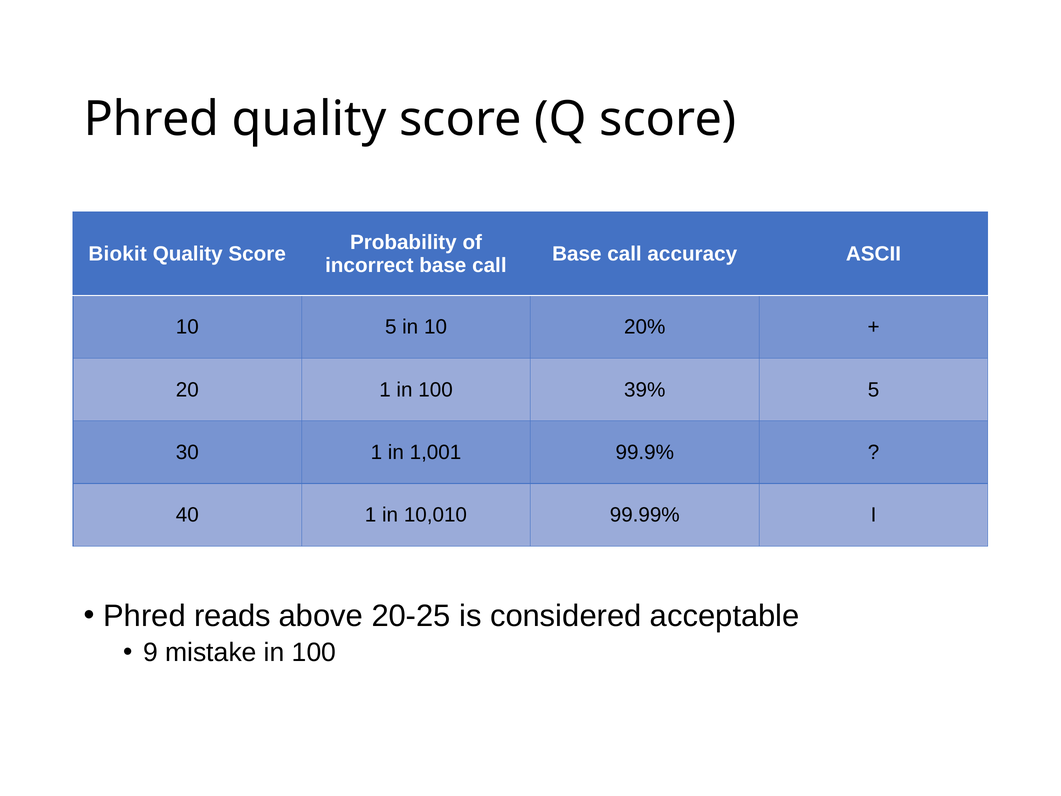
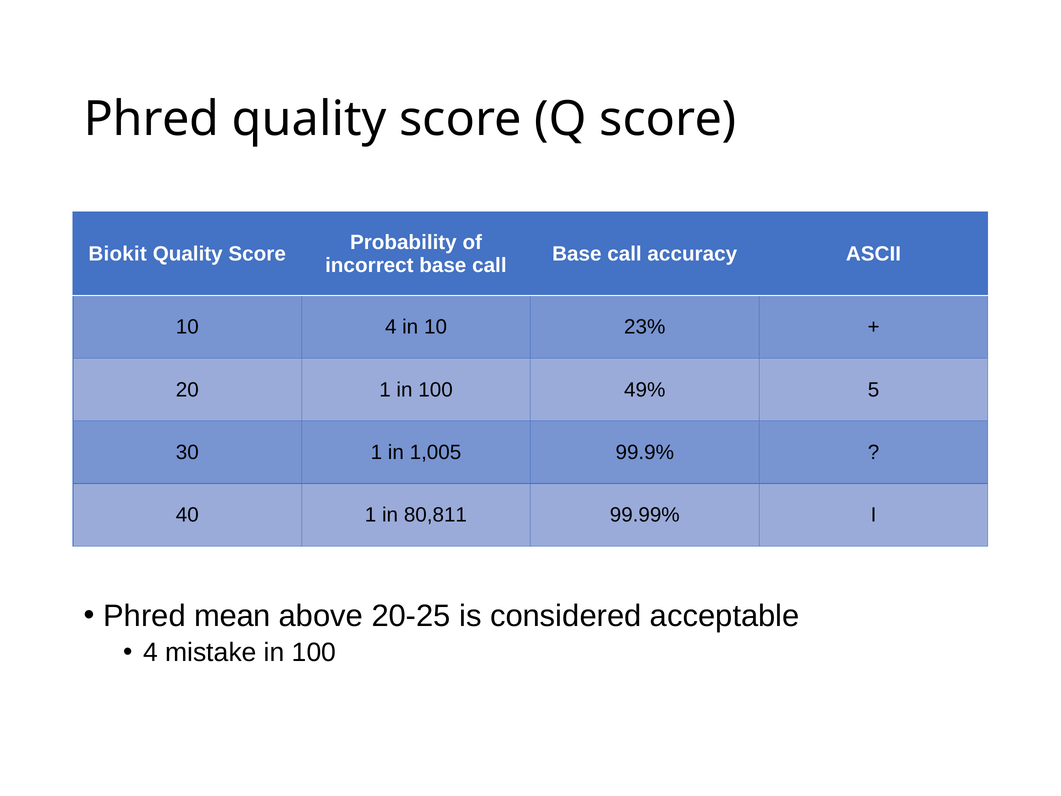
10 5: 5 -> 4 (391, 327)
20%: 20% -> 23% (645, 327)
39%: 39% -> 49% (645, 390)
1,001: 1,001 -> 1,005 (435, 452)
10,010: 10,010 -> 80,811 (435, 515)
reads: reads -> mean (232, 616)
9: 9 -> 4 (151, 652)
